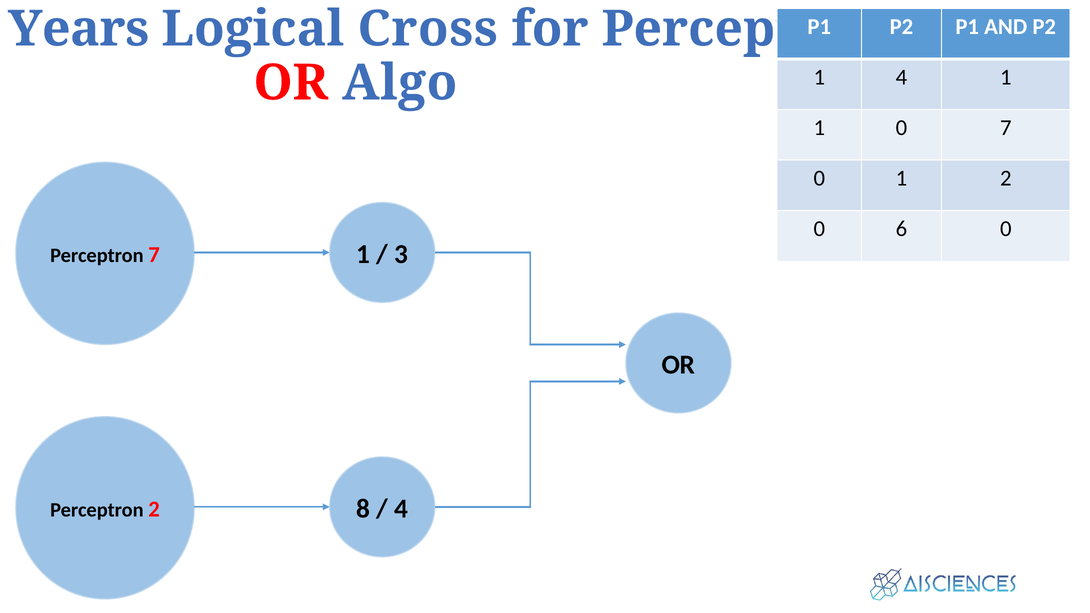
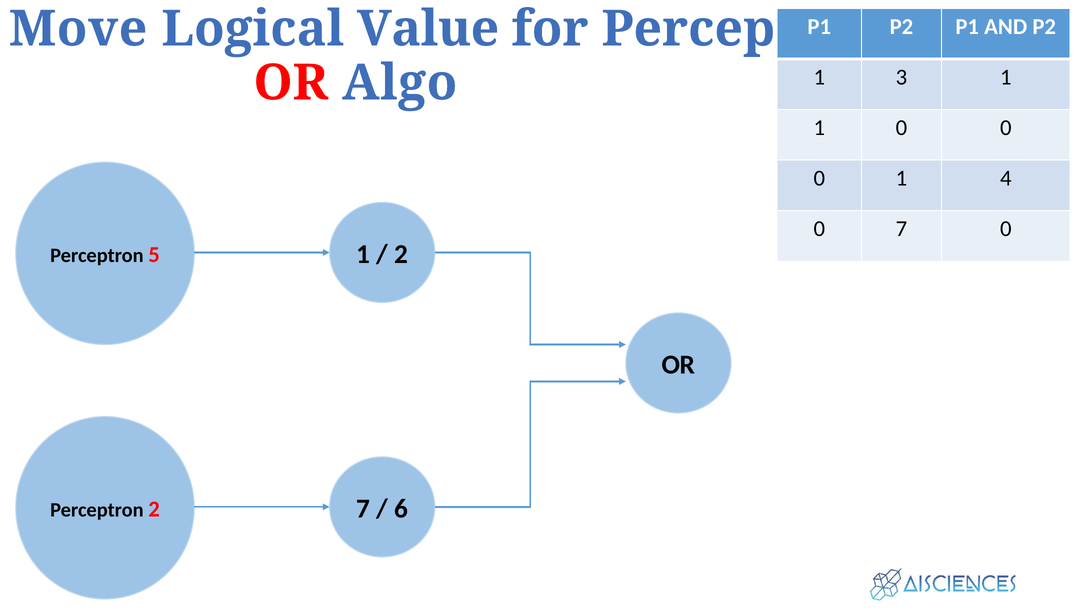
Years: Years -> Move (78, 29)
Cross: Cross -> Value (428, 29)
1 4: 4 -> 3 (901, 77)
1 0 7: 7 -> 0 (1006, 128)
1 2: 2 -> 4 (1006, 178)
0 6: 6 -> 7 (901, 229)
Perceptron 7: 7 -> 5 (154, 255)
3: 3 -> 2 (401, 254)
2 8: 8 -> 7 (363, 509)
4: 4 -> 6 (401, 509)
